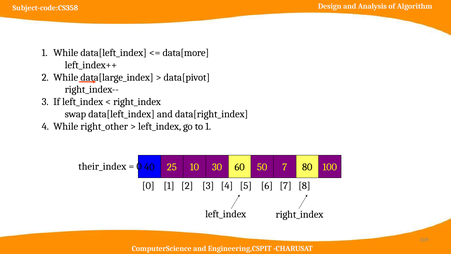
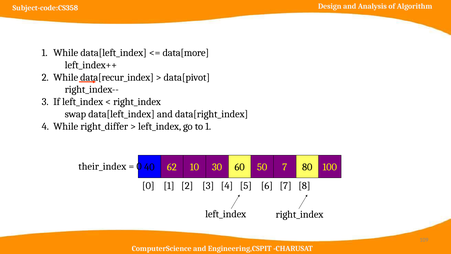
data[large_index: data[large_index -> data[recur_index (117, 77)
right_other: right_other -> right_differ (104, 126)
25: 25 -> 62 (172, 167)
